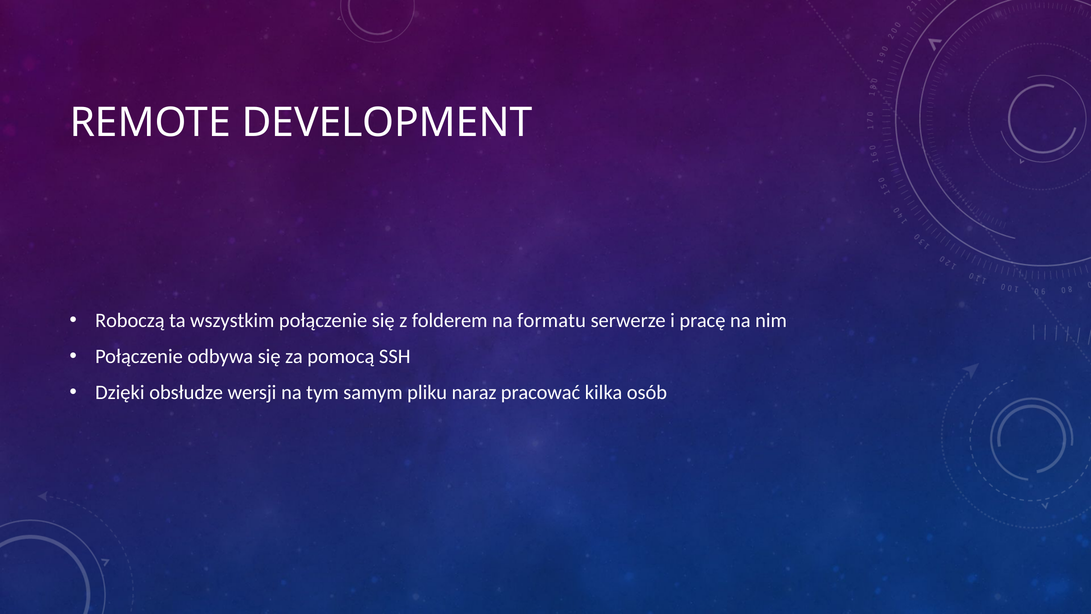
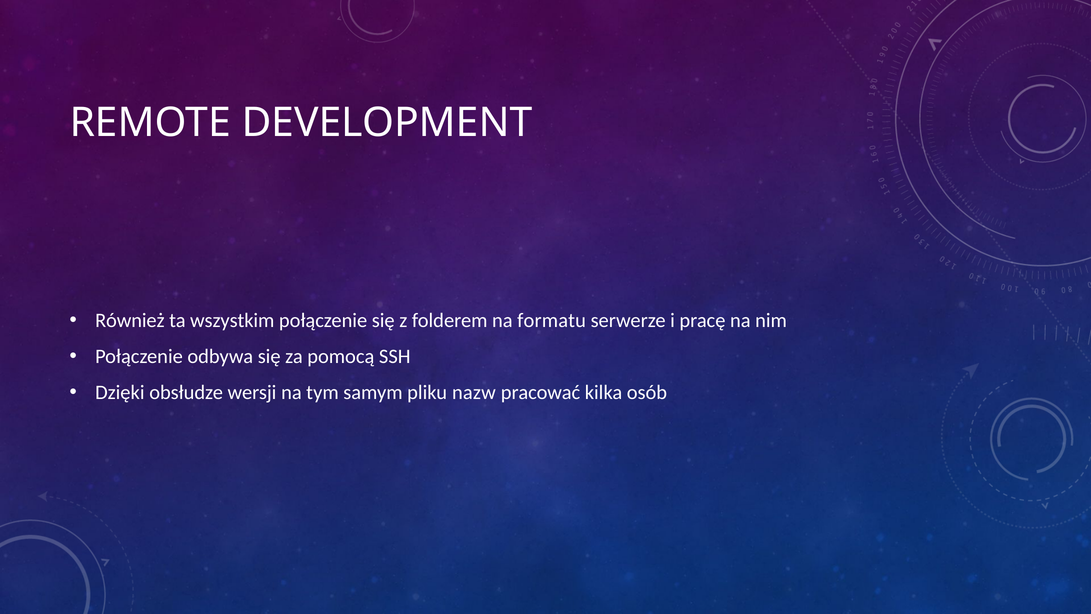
Roboczą: Roboczą -> Również (130, 320)
naraz: naraz -> nazw (474, 392)
